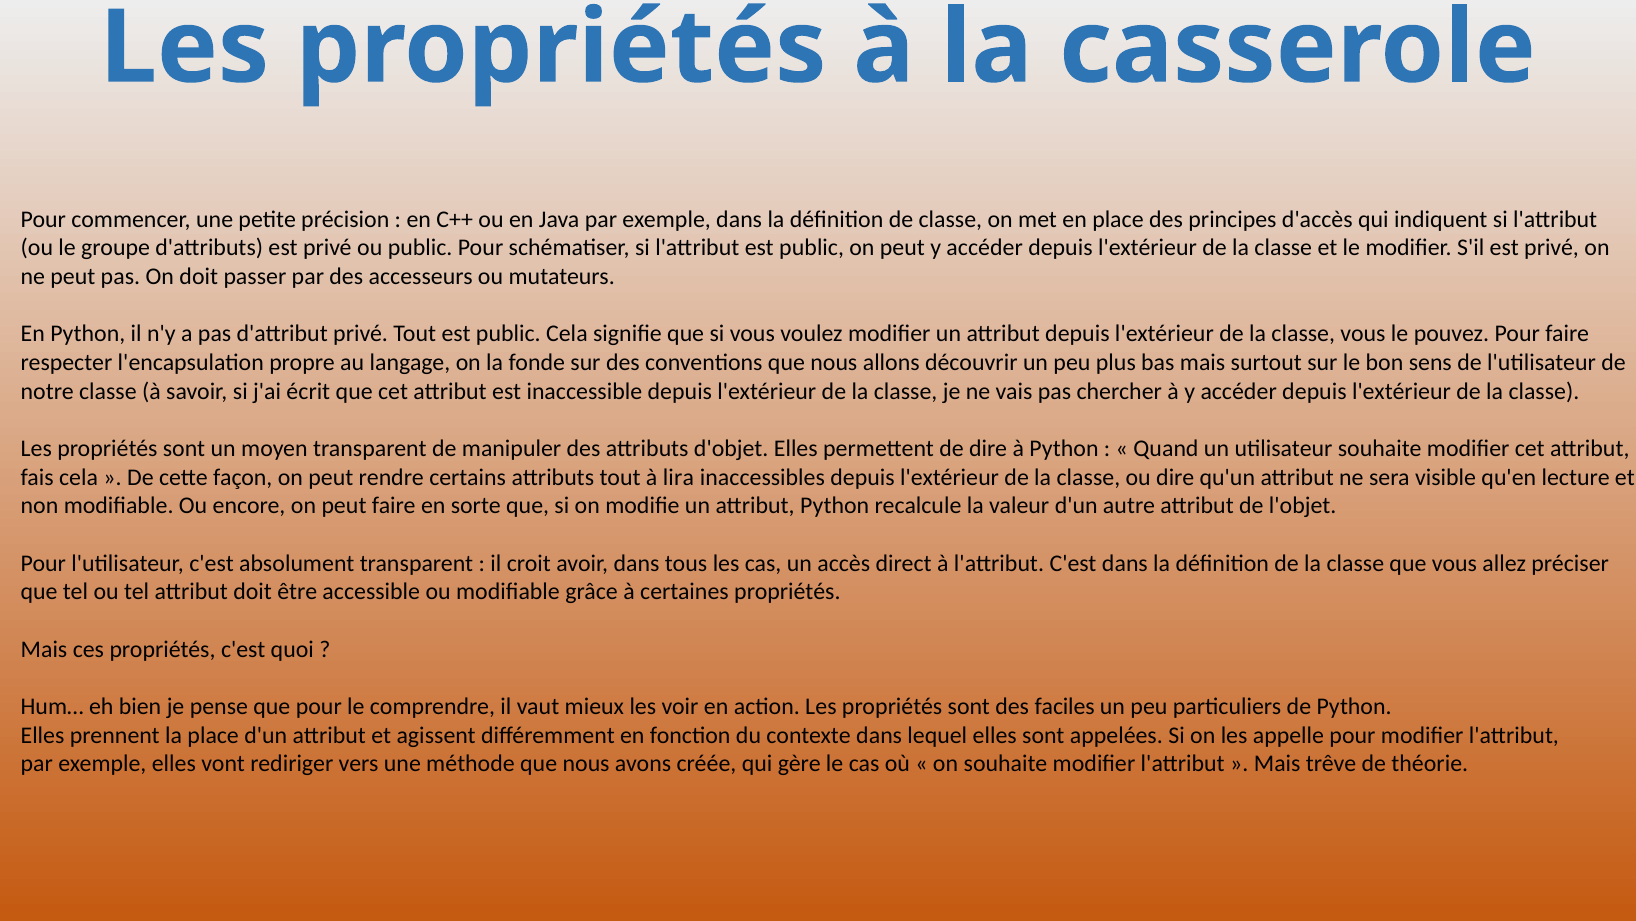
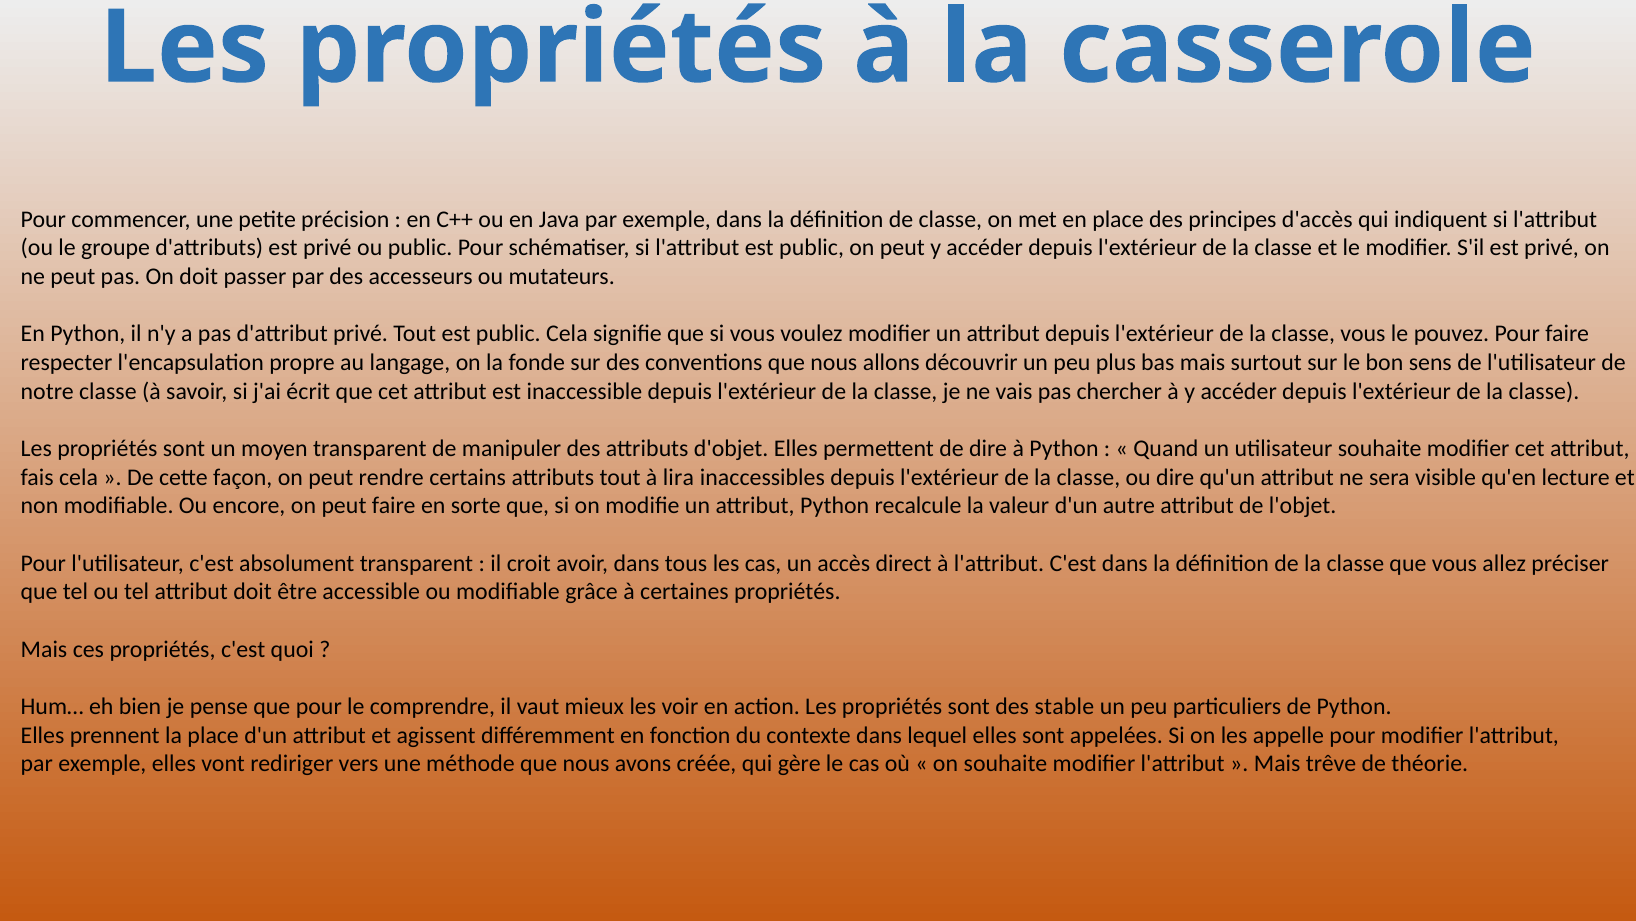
faciles: faciles -> stable (1064, 706)
